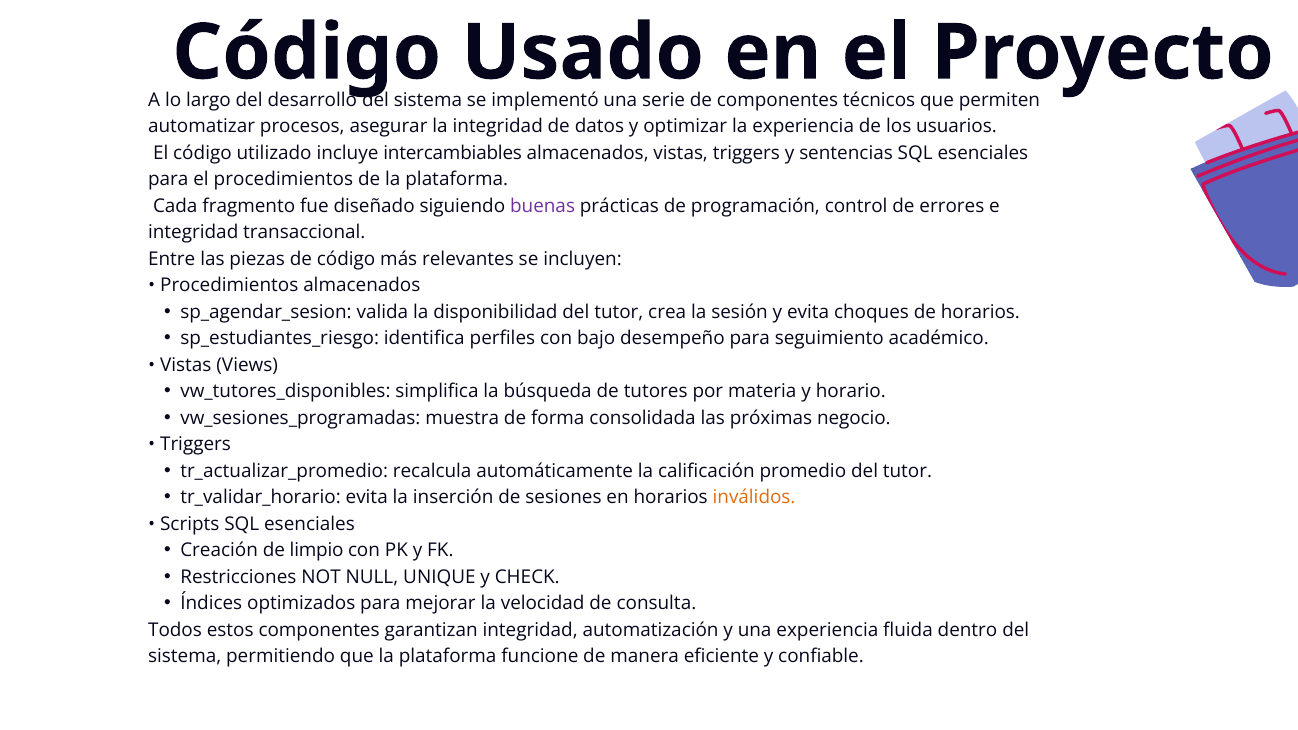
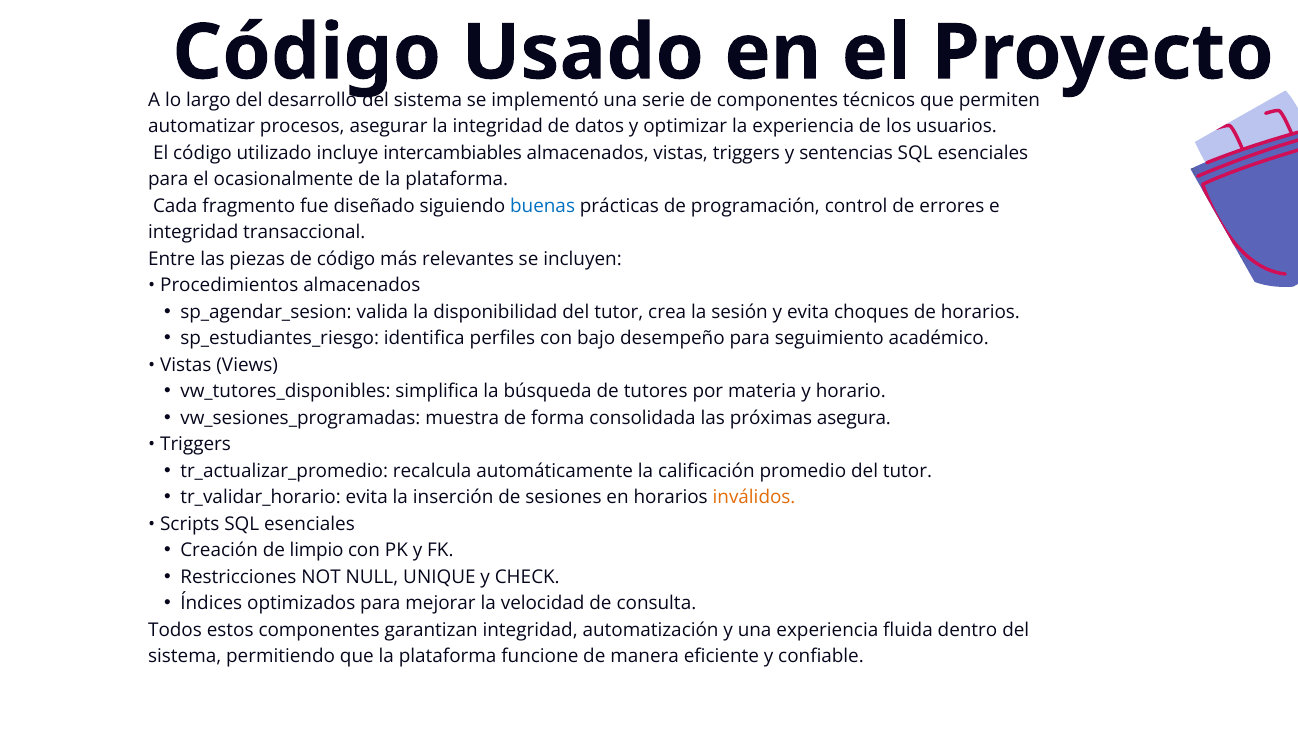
el procedimientos: procedimientos -> ocasionalmente (283, 180)
buenas colour: purple -> blue (543, 206)
negocio: negocio -> asegura (854, 418)
